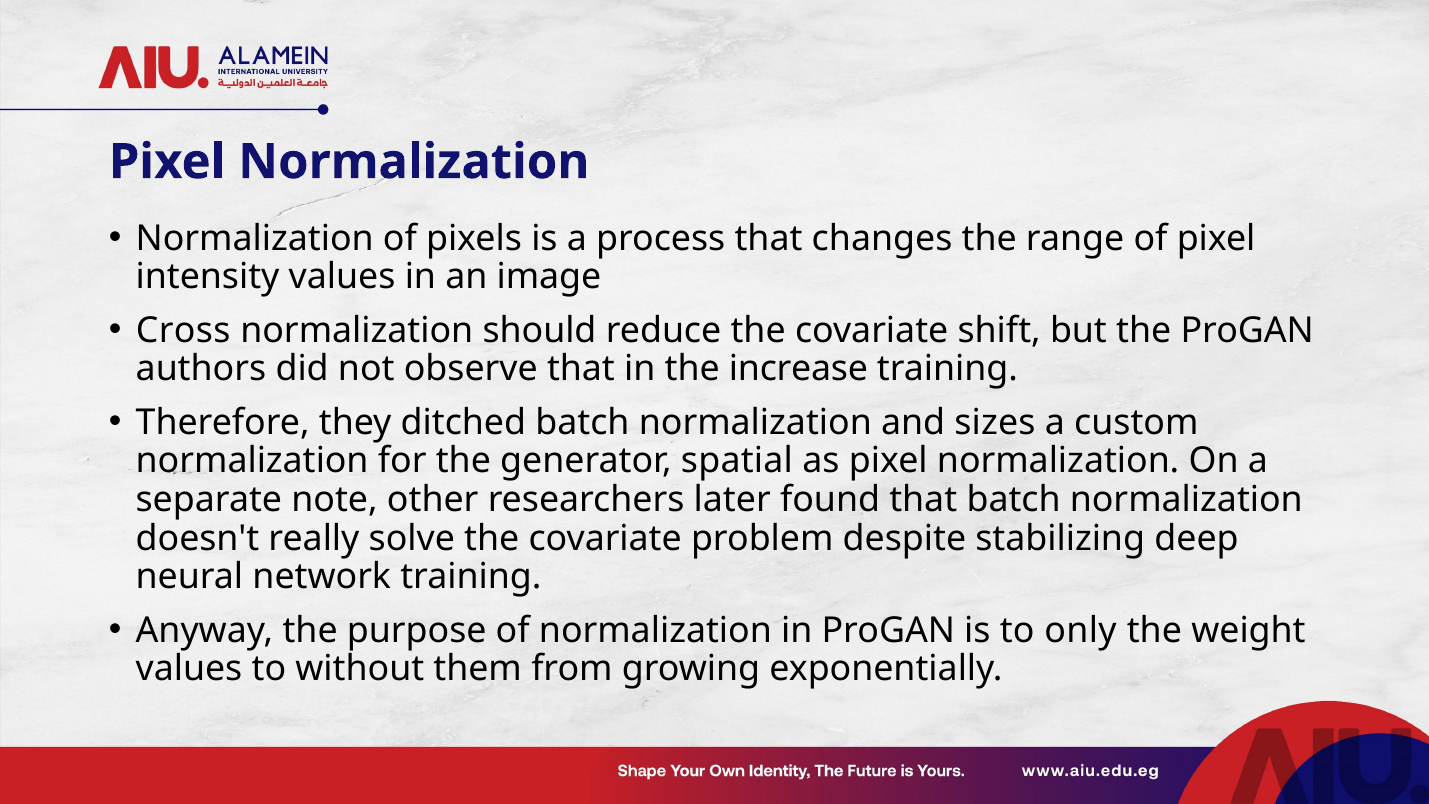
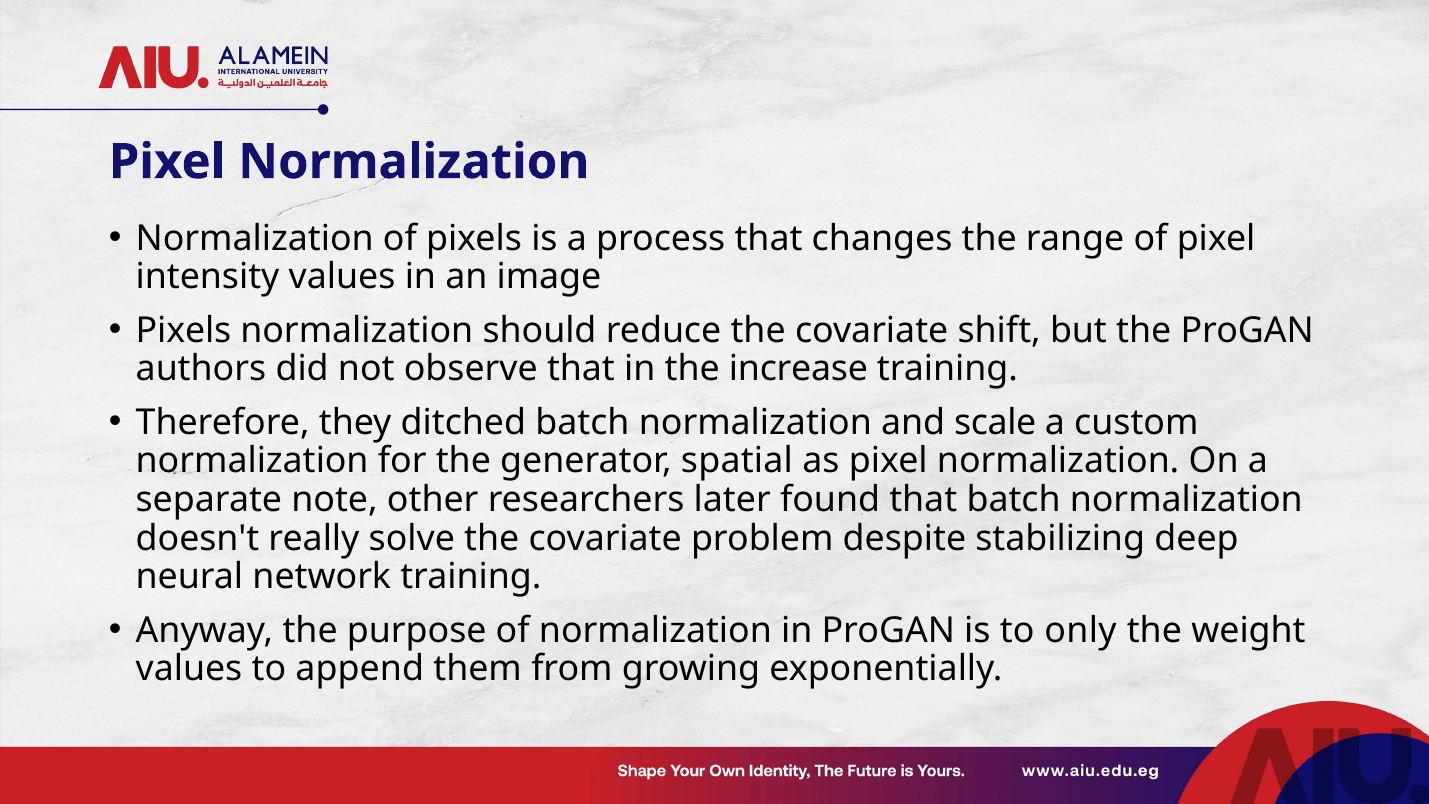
Cross: Cross -> Pixels (183, 330)
sizes: sizes -> scale (995, 422)
without: without -> append (360, 669)
